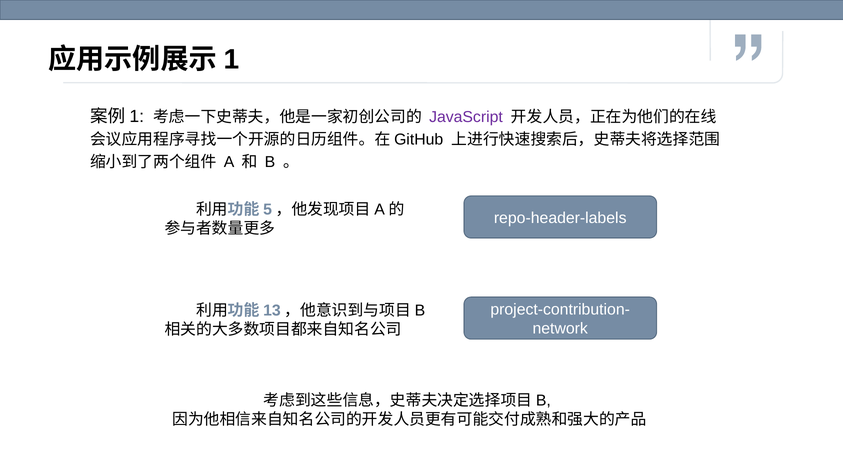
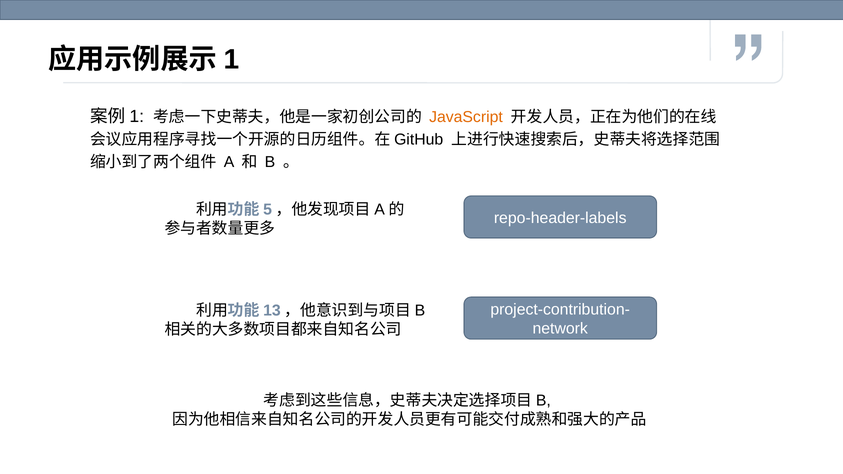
JavaScript colour: purple -> orange (466, 117)
